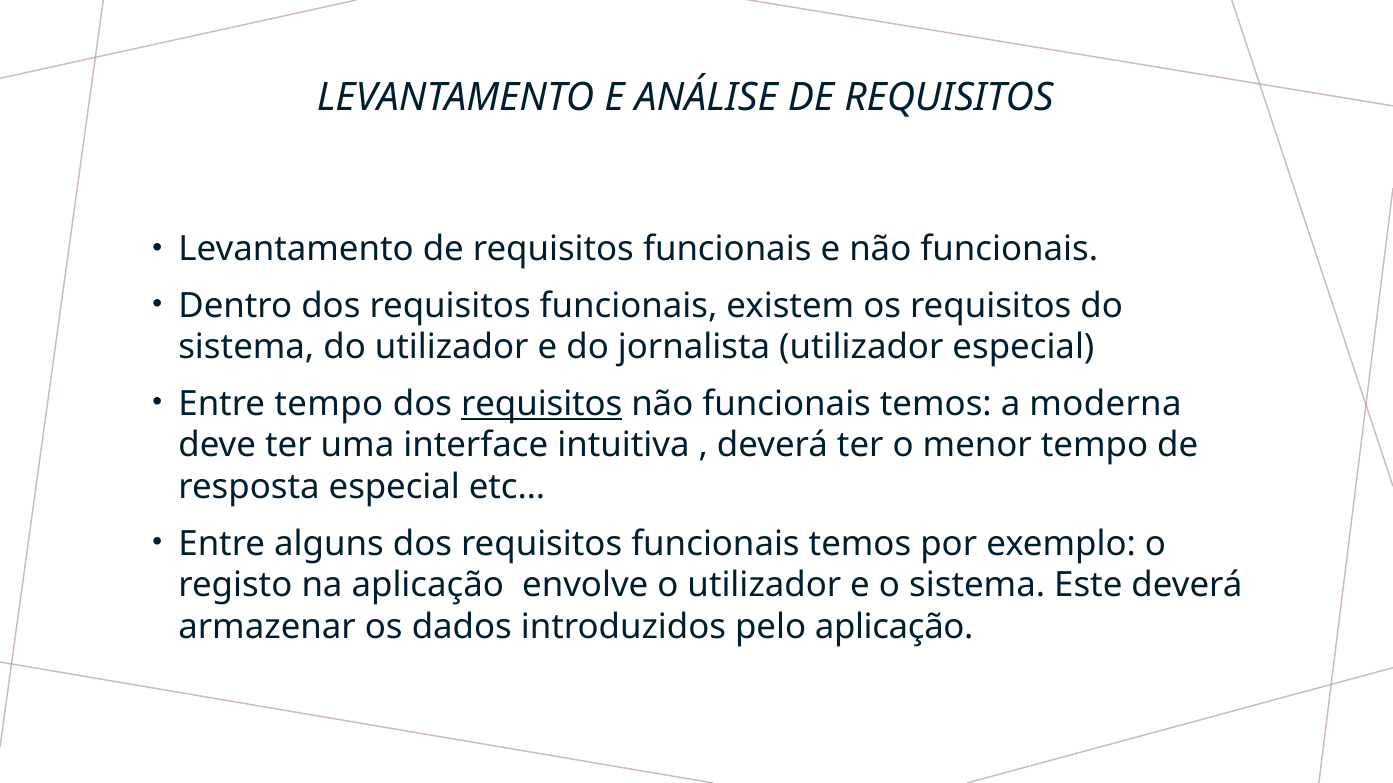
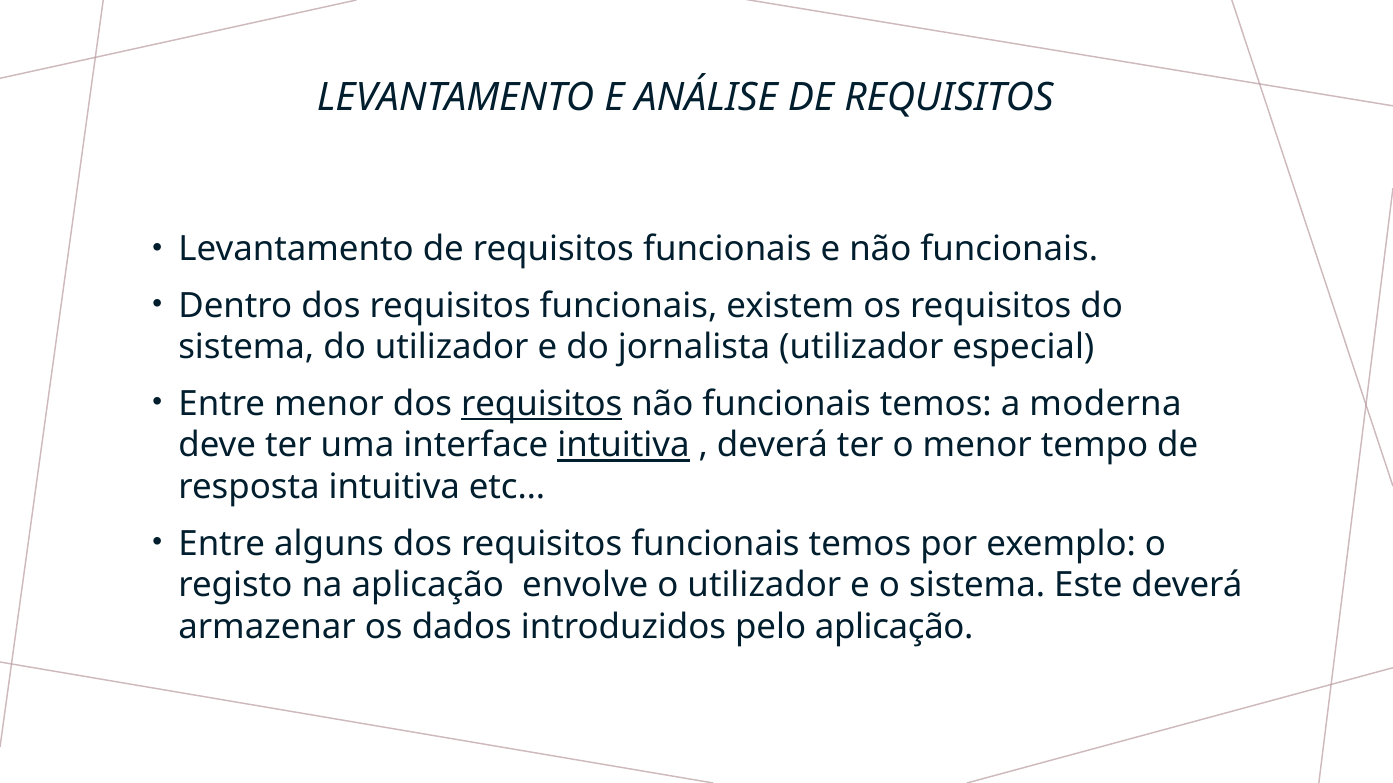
Entre tempo: tempo -> menor (329, 404)
intuitiva underline: none -> present (624, 446)
resposta especial: especial -> intuitiva (394, 488)
